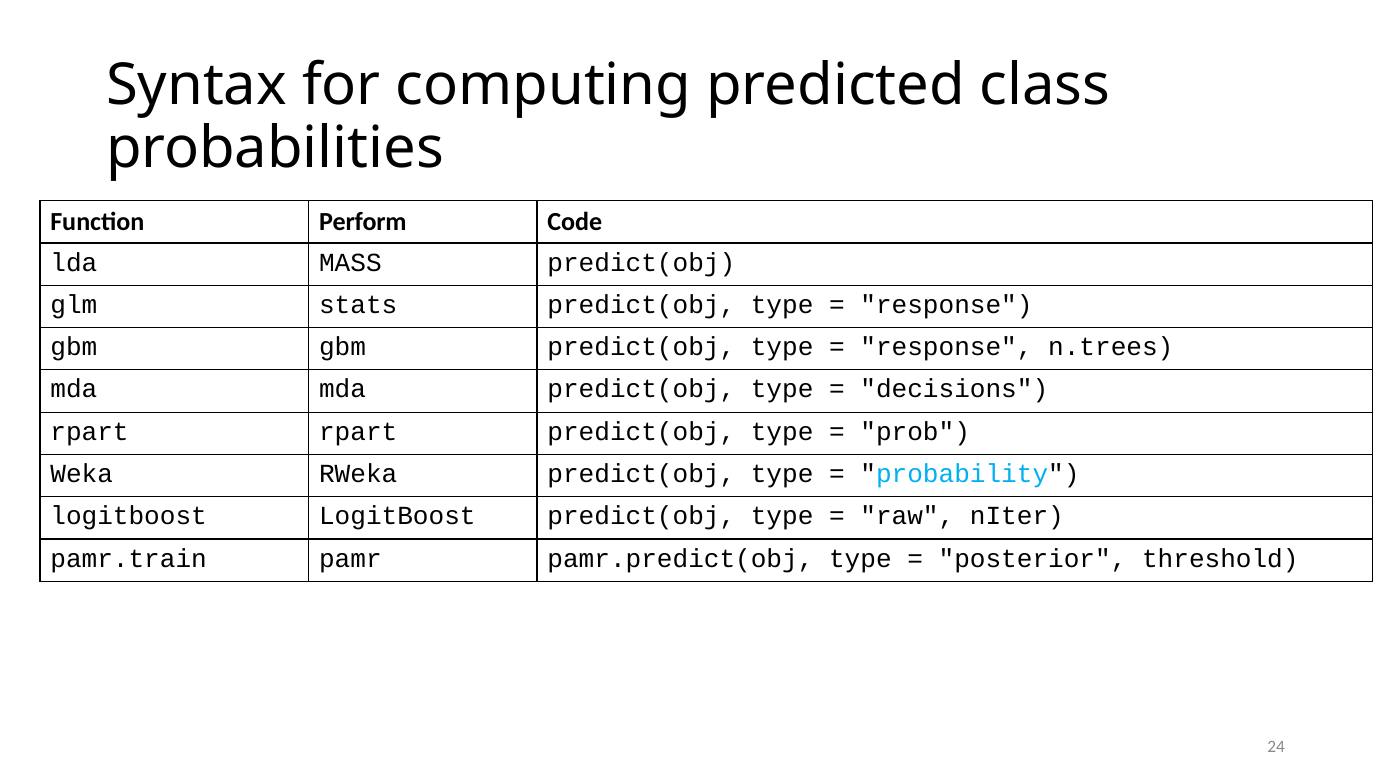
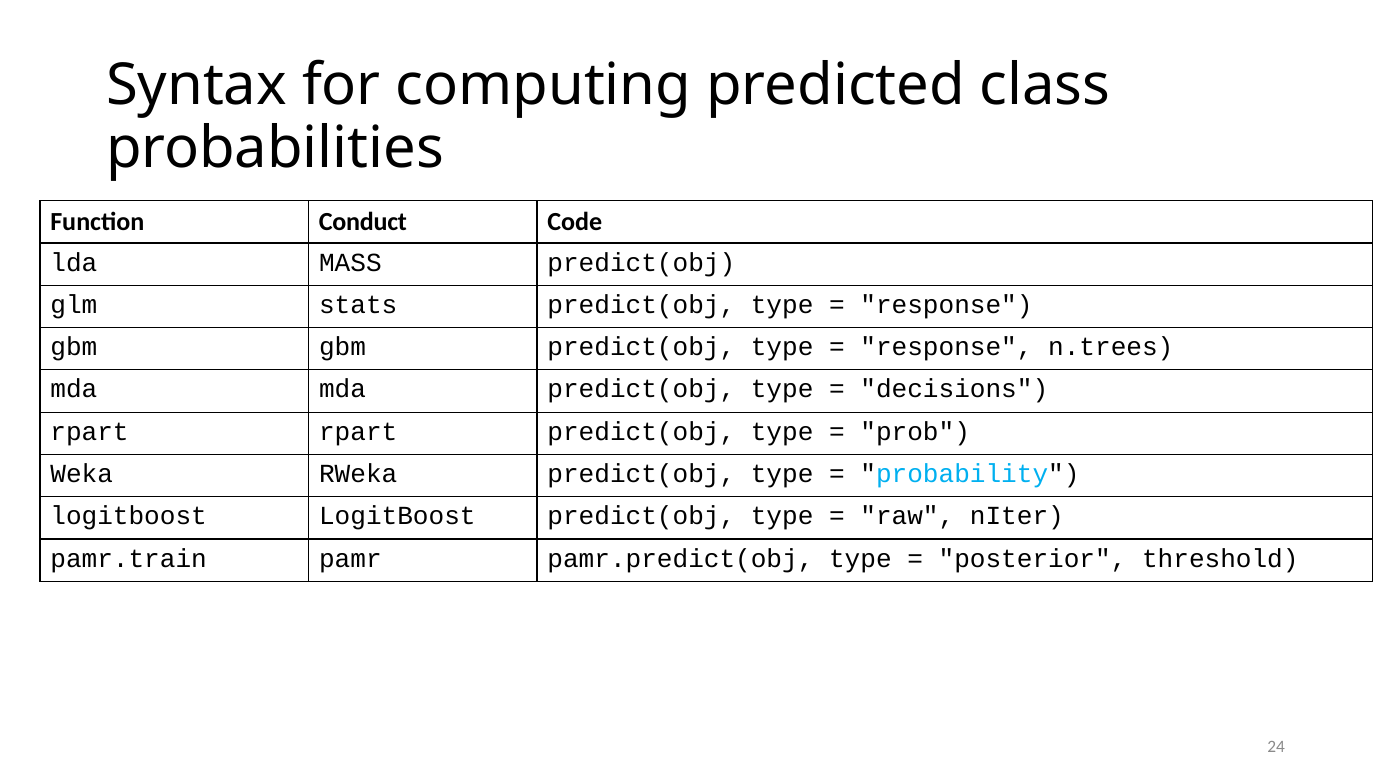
Perform: Perform -> Conduct (363, 222)
